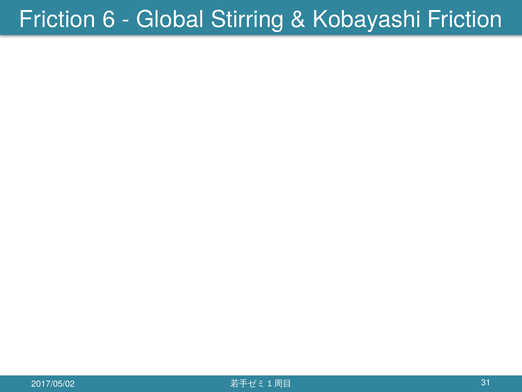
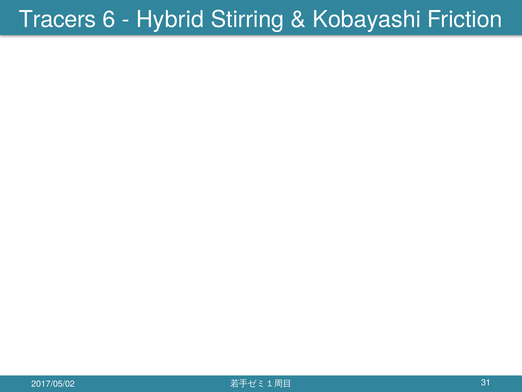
Friction: Friction -> Tracers (58, 19)
Global: Global -> Hybrid (170, 19)
